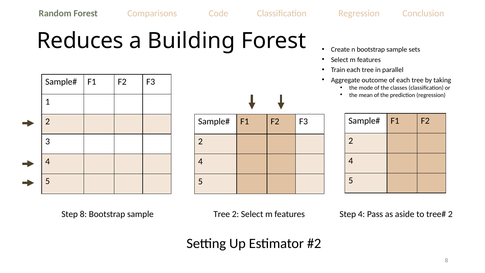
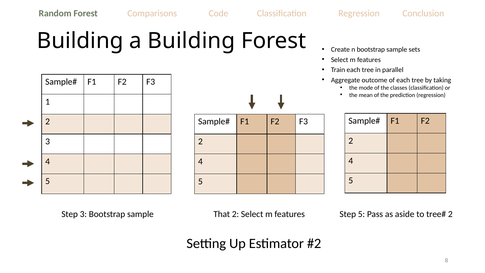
Reduces: Reduces -> Building (80, 41)
Step 8: 8 -> 3 (83, 214)
sample Tree: Tree -> That (222, 214)
Step 4: 4 -> 5 (361, 214)
